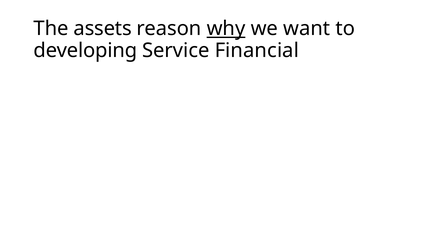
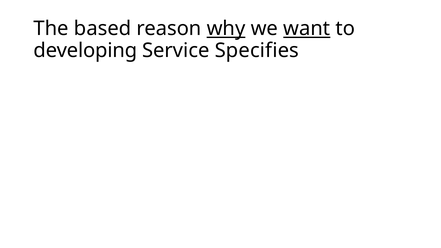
assets: assets -> based (103, 29)
want underline: none -> present (307, 29)
Financial: Financial -> Specifies (257, 50)
